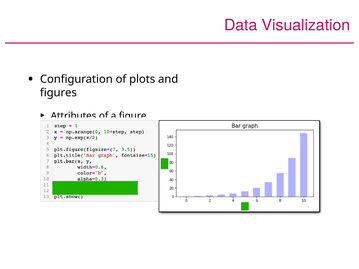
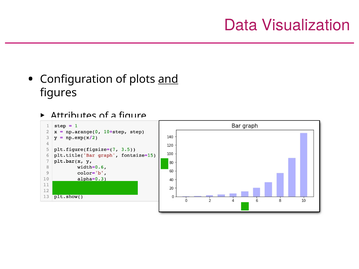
and underline: none -> present (168, 79)
